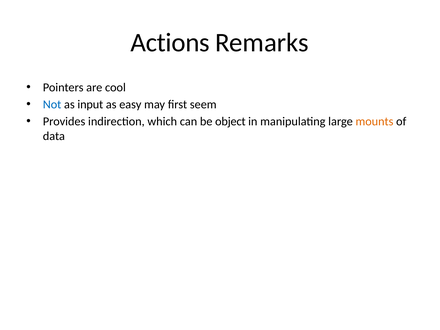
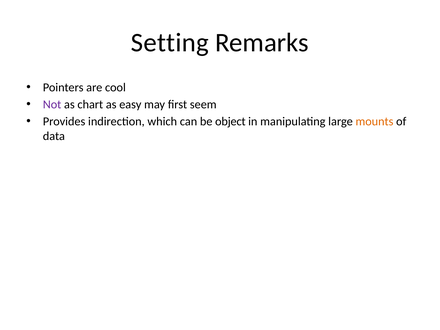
Actions: Actions -> Setting (170, 43)
Not colour: blue -> purple (52, 105)
input: input -> chart (90, 105)
